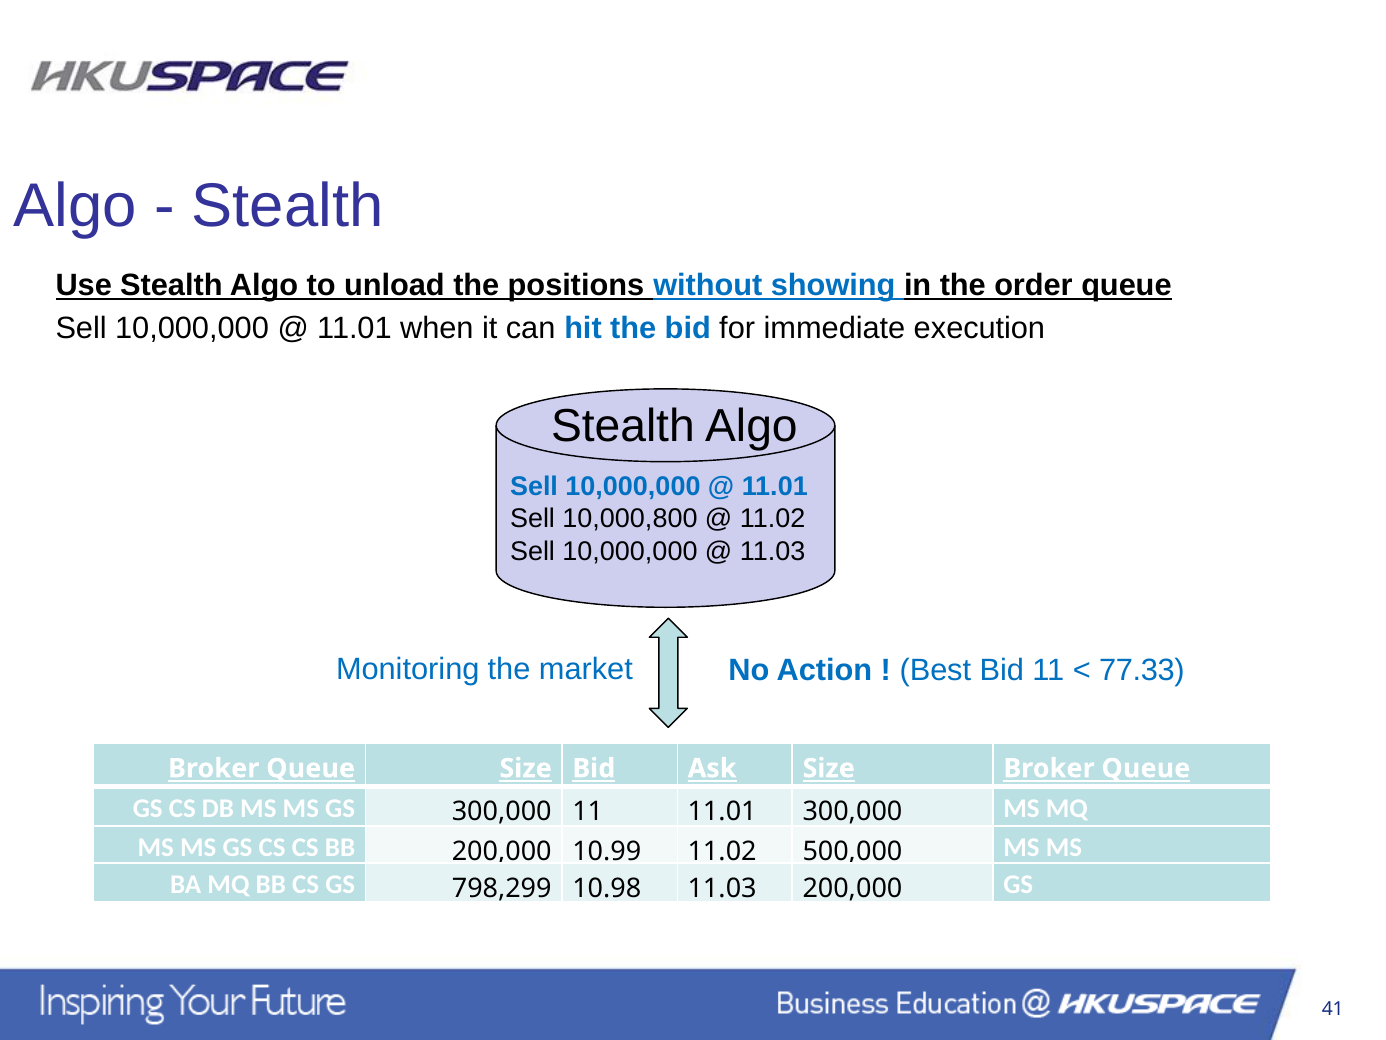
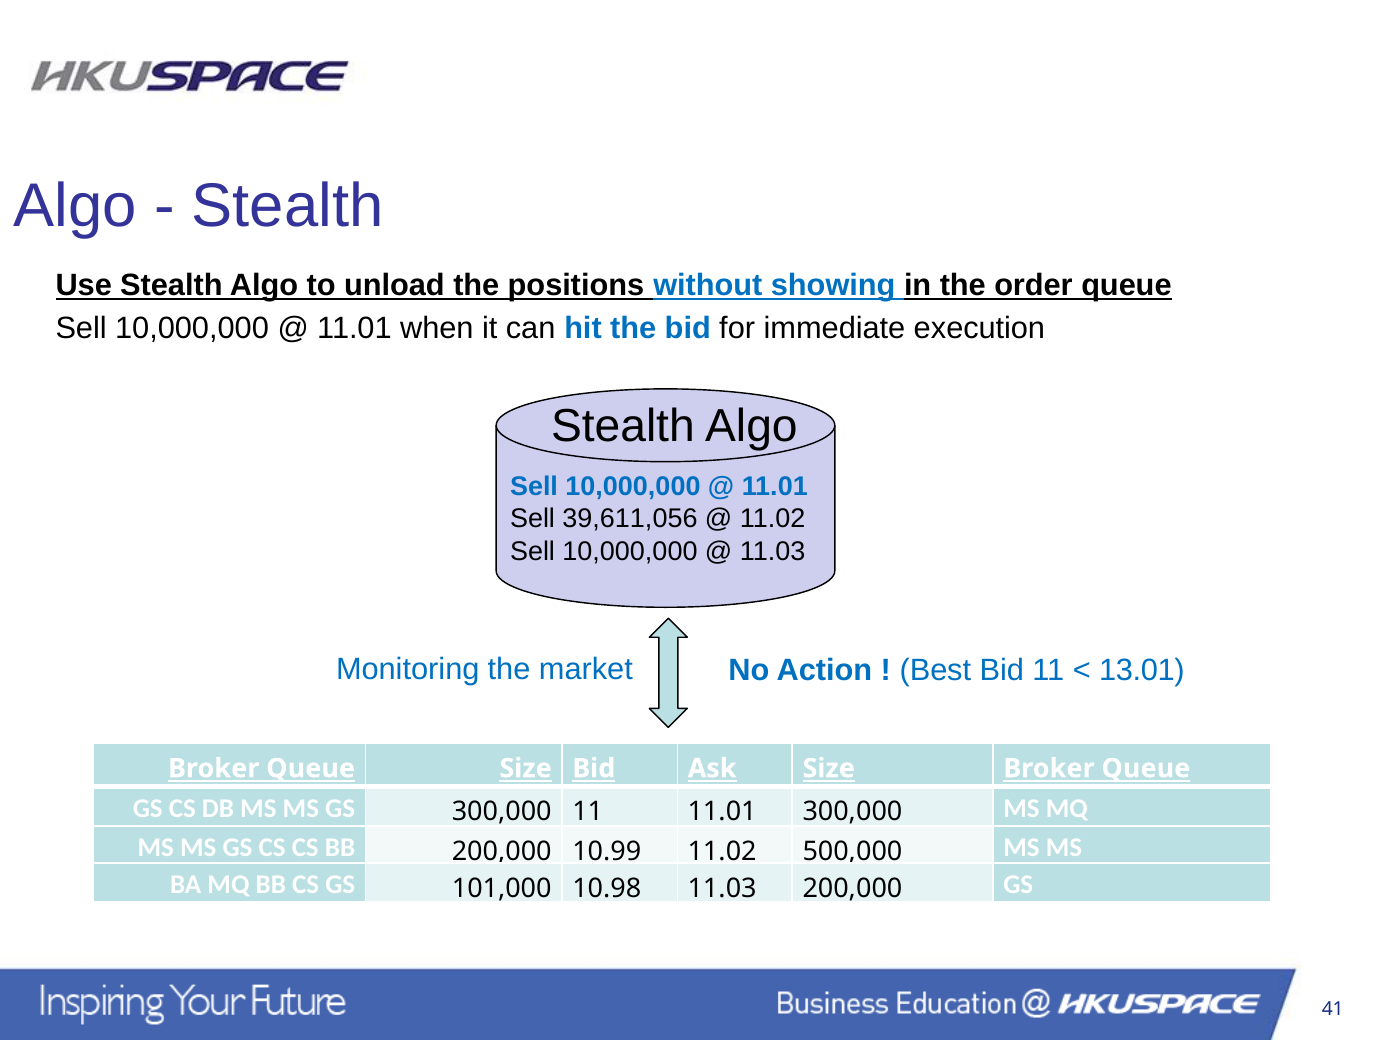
10,000,800: 10,000,800 -> 39,611,056 (630, 519)
77.33: 77.33 -> 13.01 (1142, 671)
798,299: 798,299 -> 101,000 (502, 888)
